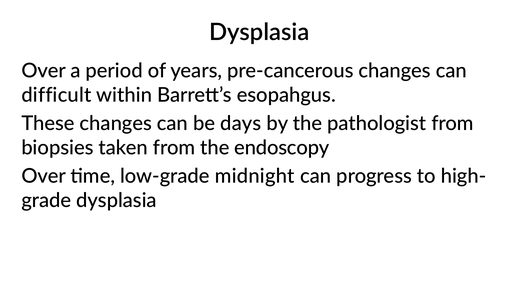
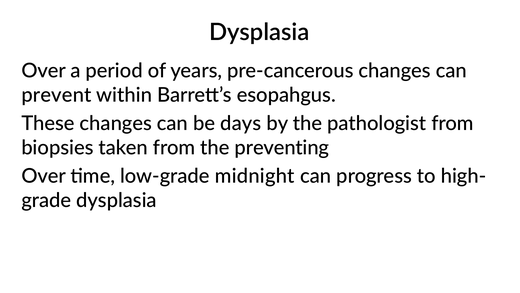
difficult: difficult -> prevent (56, 95)
endoscopy: endoscopy -> preventing (282, 148)
